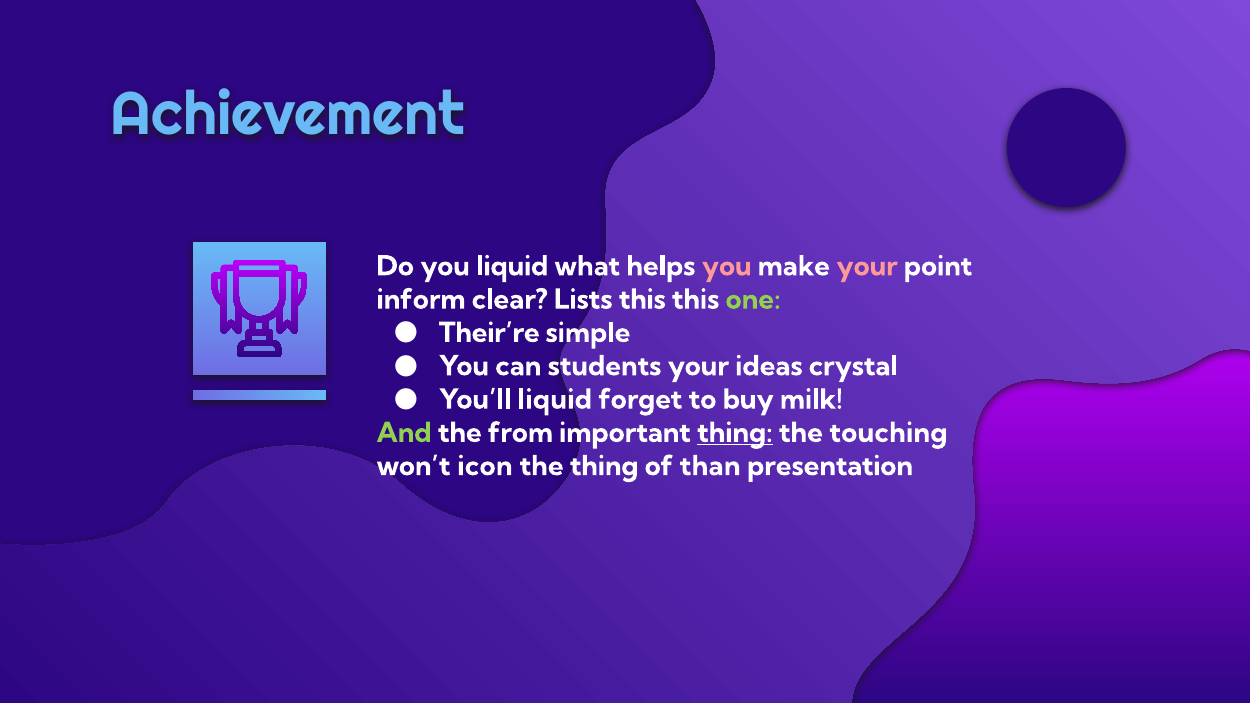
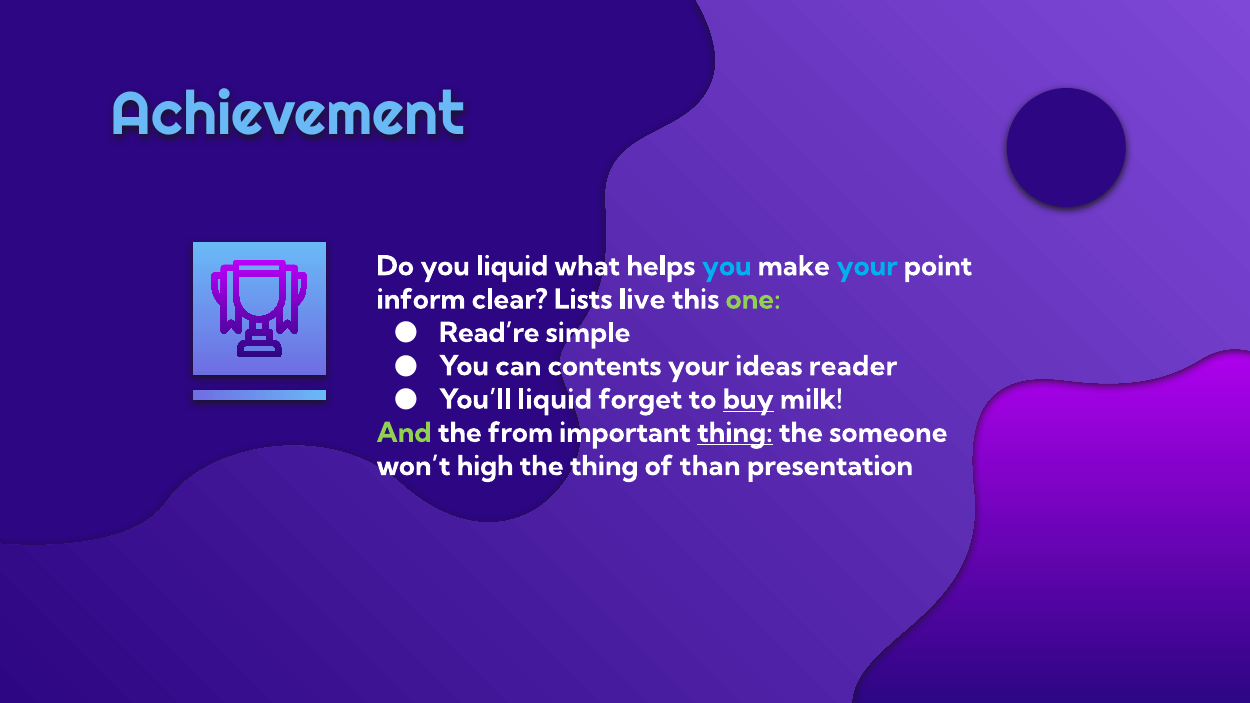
you colour: pink -> light blue (727, 266)
your colour: pink -> light blue (867, 266)
Lists this: this -> live (642, 300)
Their’re: Their’re -> Read’re (489, 333)
students: students -> contents (605, 366)
crystal: crystal -> reader (853, 366)
buy underline: none -> present (748, 400)
touching: touching -> someone (888, 433)
icon: icon -> high (485, 466)
